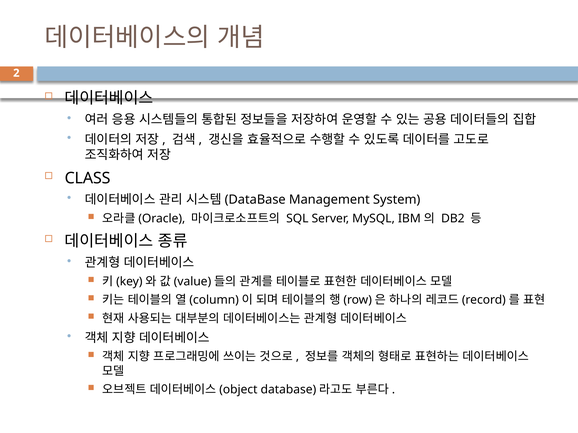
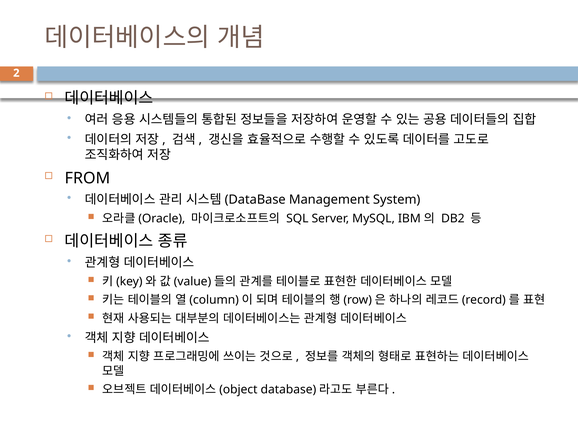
CLASS: CLASS -> FROM (87, 178)
